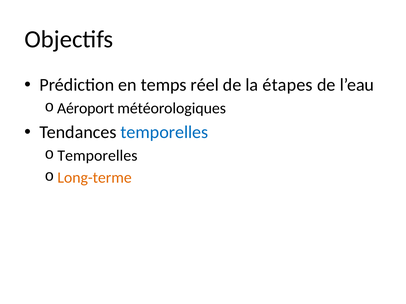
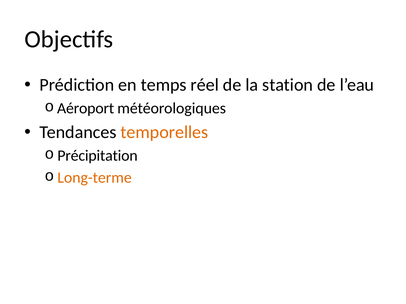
étapes: étapes -> station (288, 85)
temporelles colour: blue -> orange (164, 133)
Temporelles: Temporelles -> Précipitation (98, 156)
